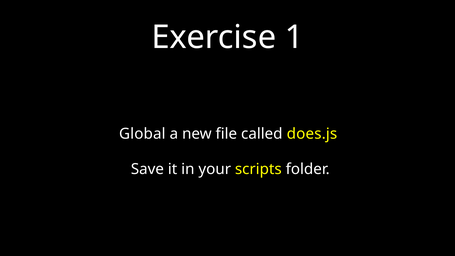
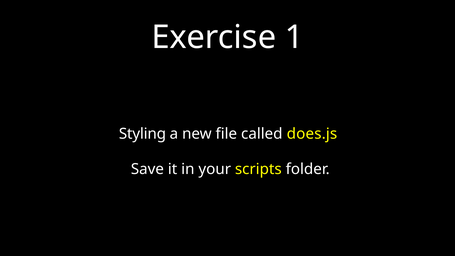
Global: Global -> Styling (142, 134)
